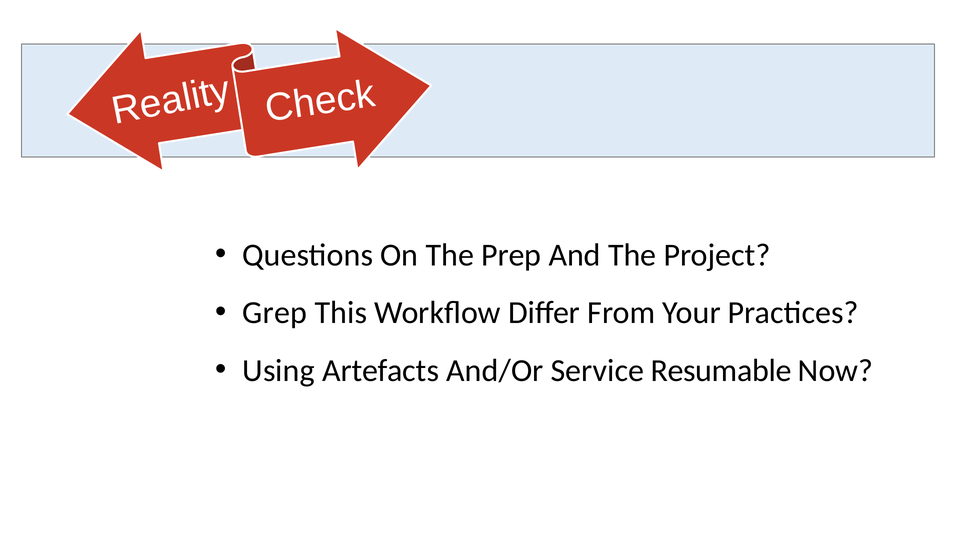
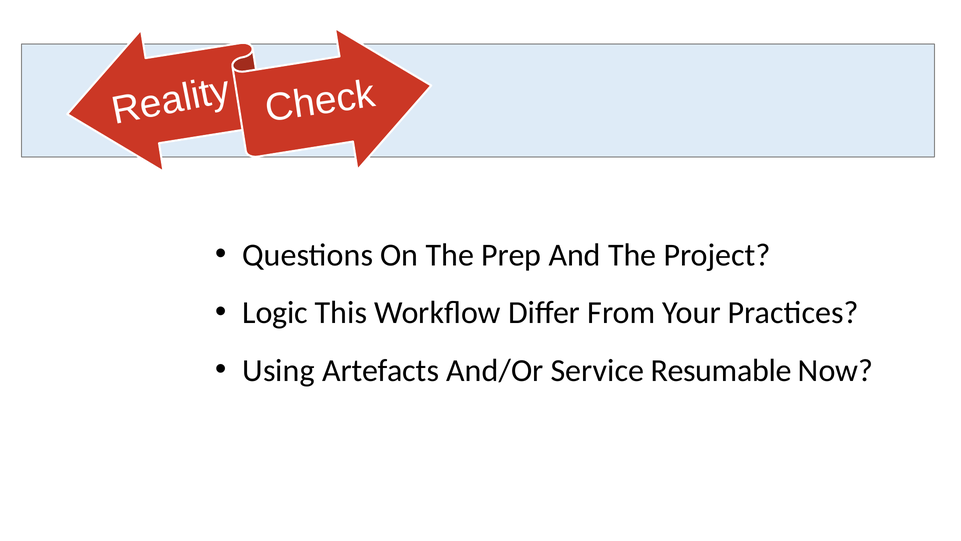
Grep: Grep -> Logic (275, 313)
